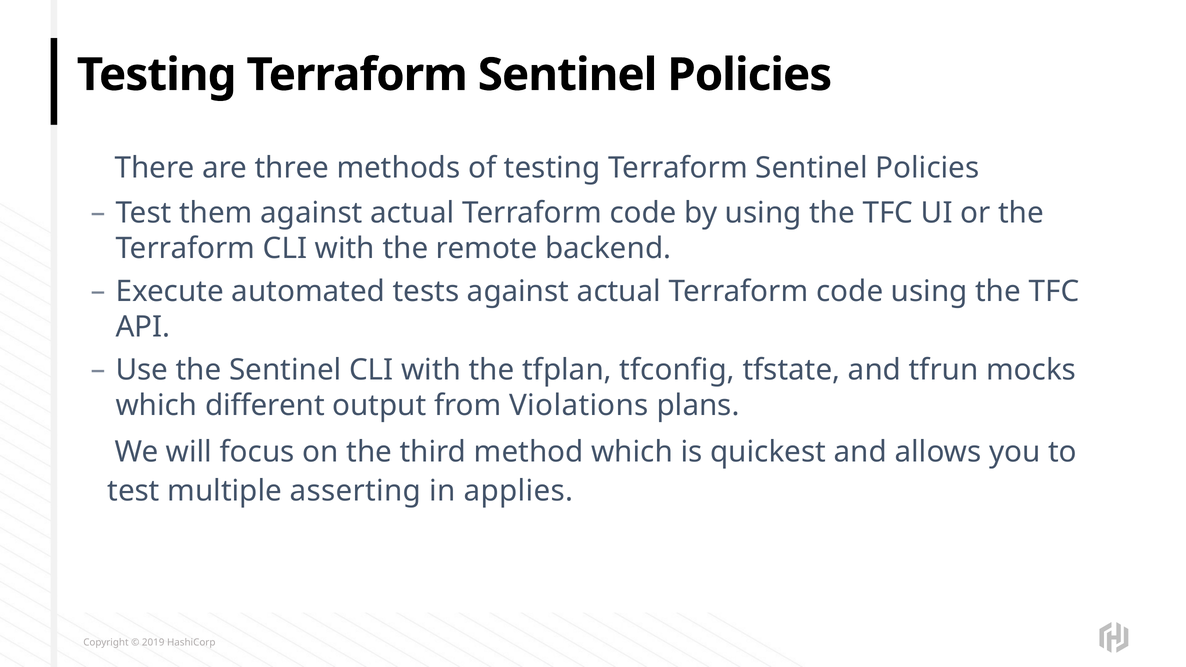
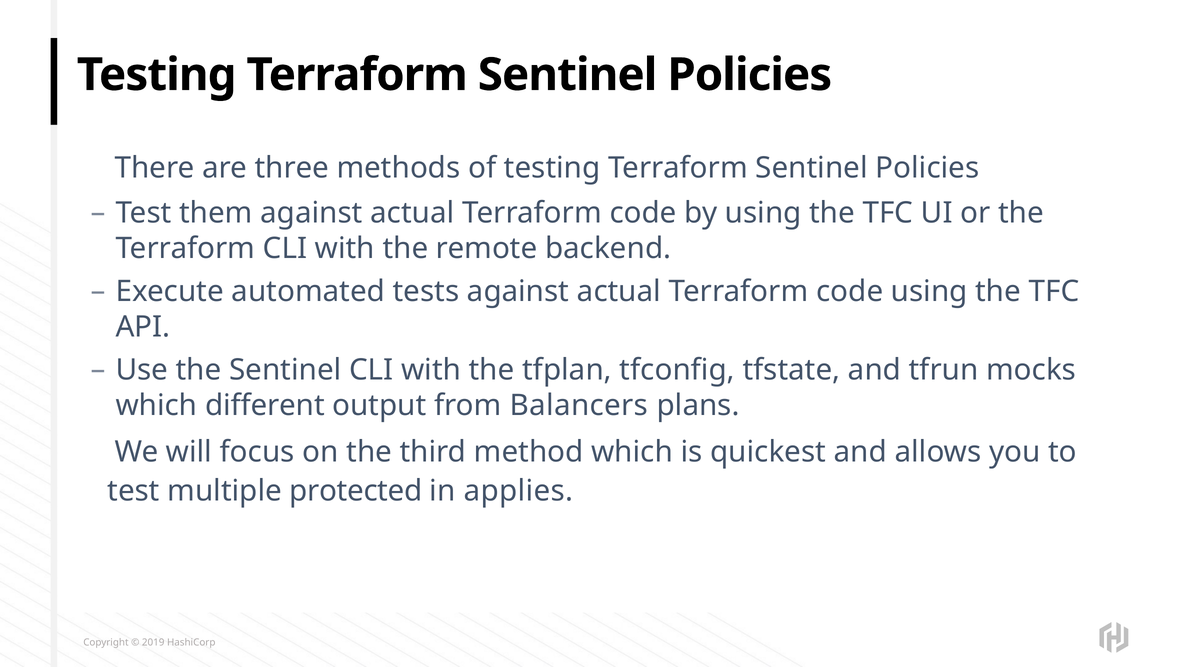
Violations: Violations -> Balancers (579, 406)
asserting: asserting -> protected (356, 491)
